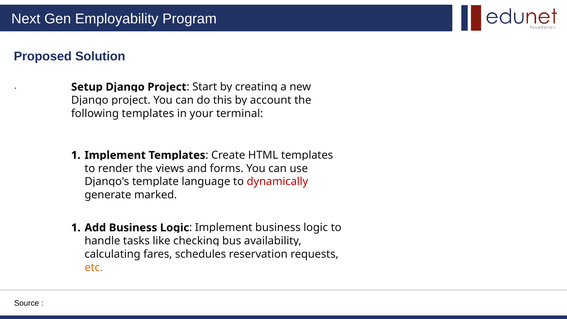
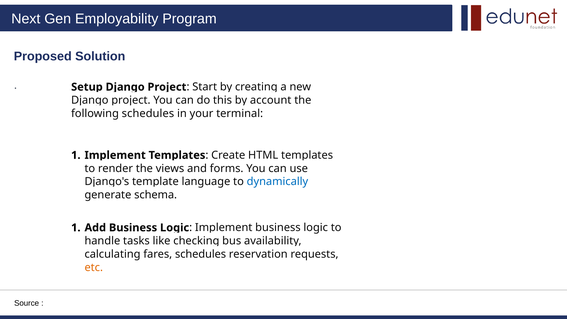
following templates: templates -> schedules (148, 113)
dynamically colour: red -> blue (277, 182)
marked: marked -> schema (156, 195)
